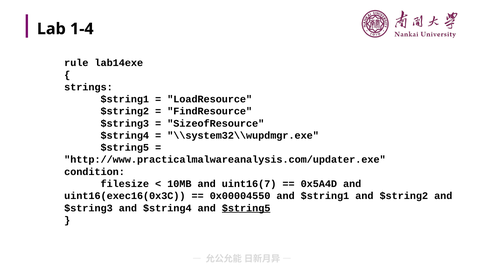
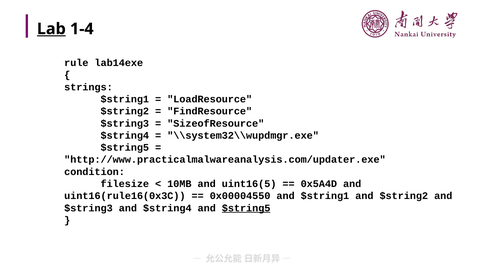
Lab underline: none -> present (51, 29)
uint16(7: uint16(7 -> uint16(5 (249, 184)
uint16(exec16(0x3C: uint16(exec16(0x3C -> uint16(rule16(0x3C (125, 196)
